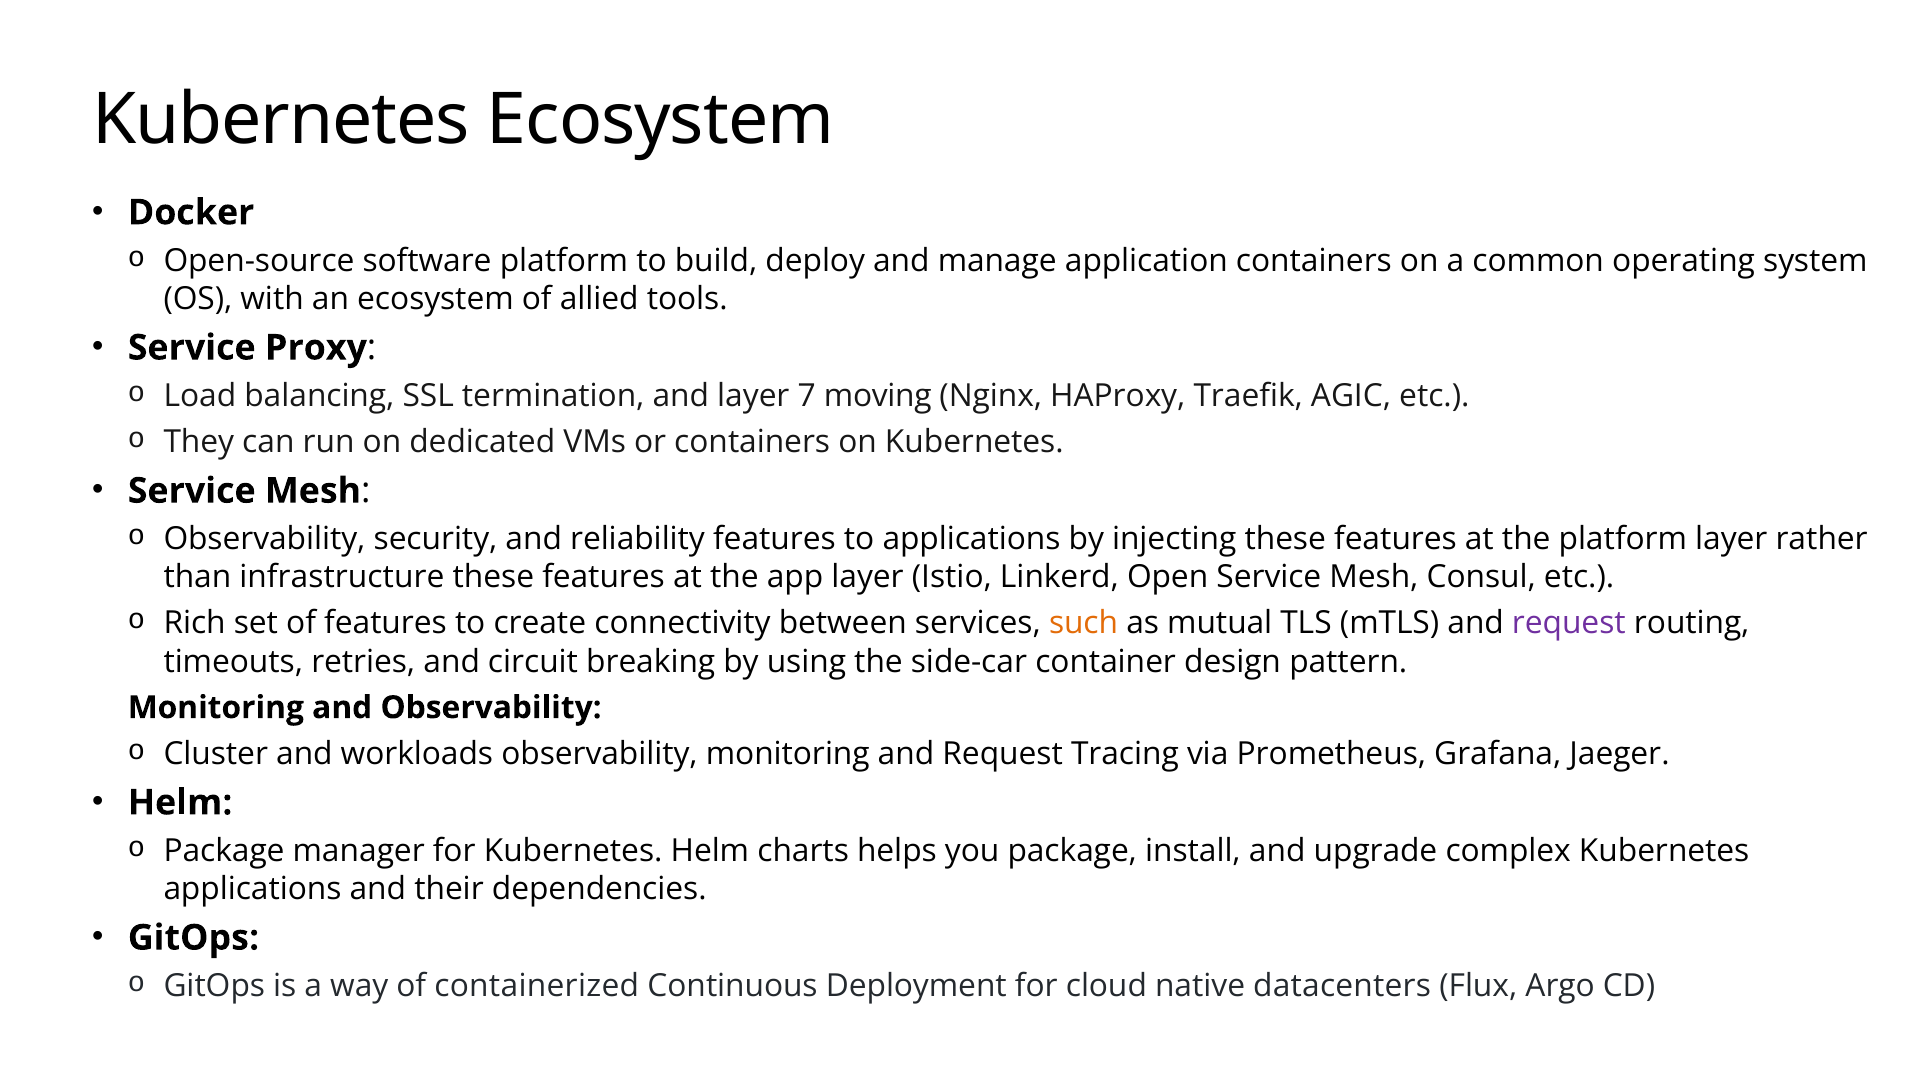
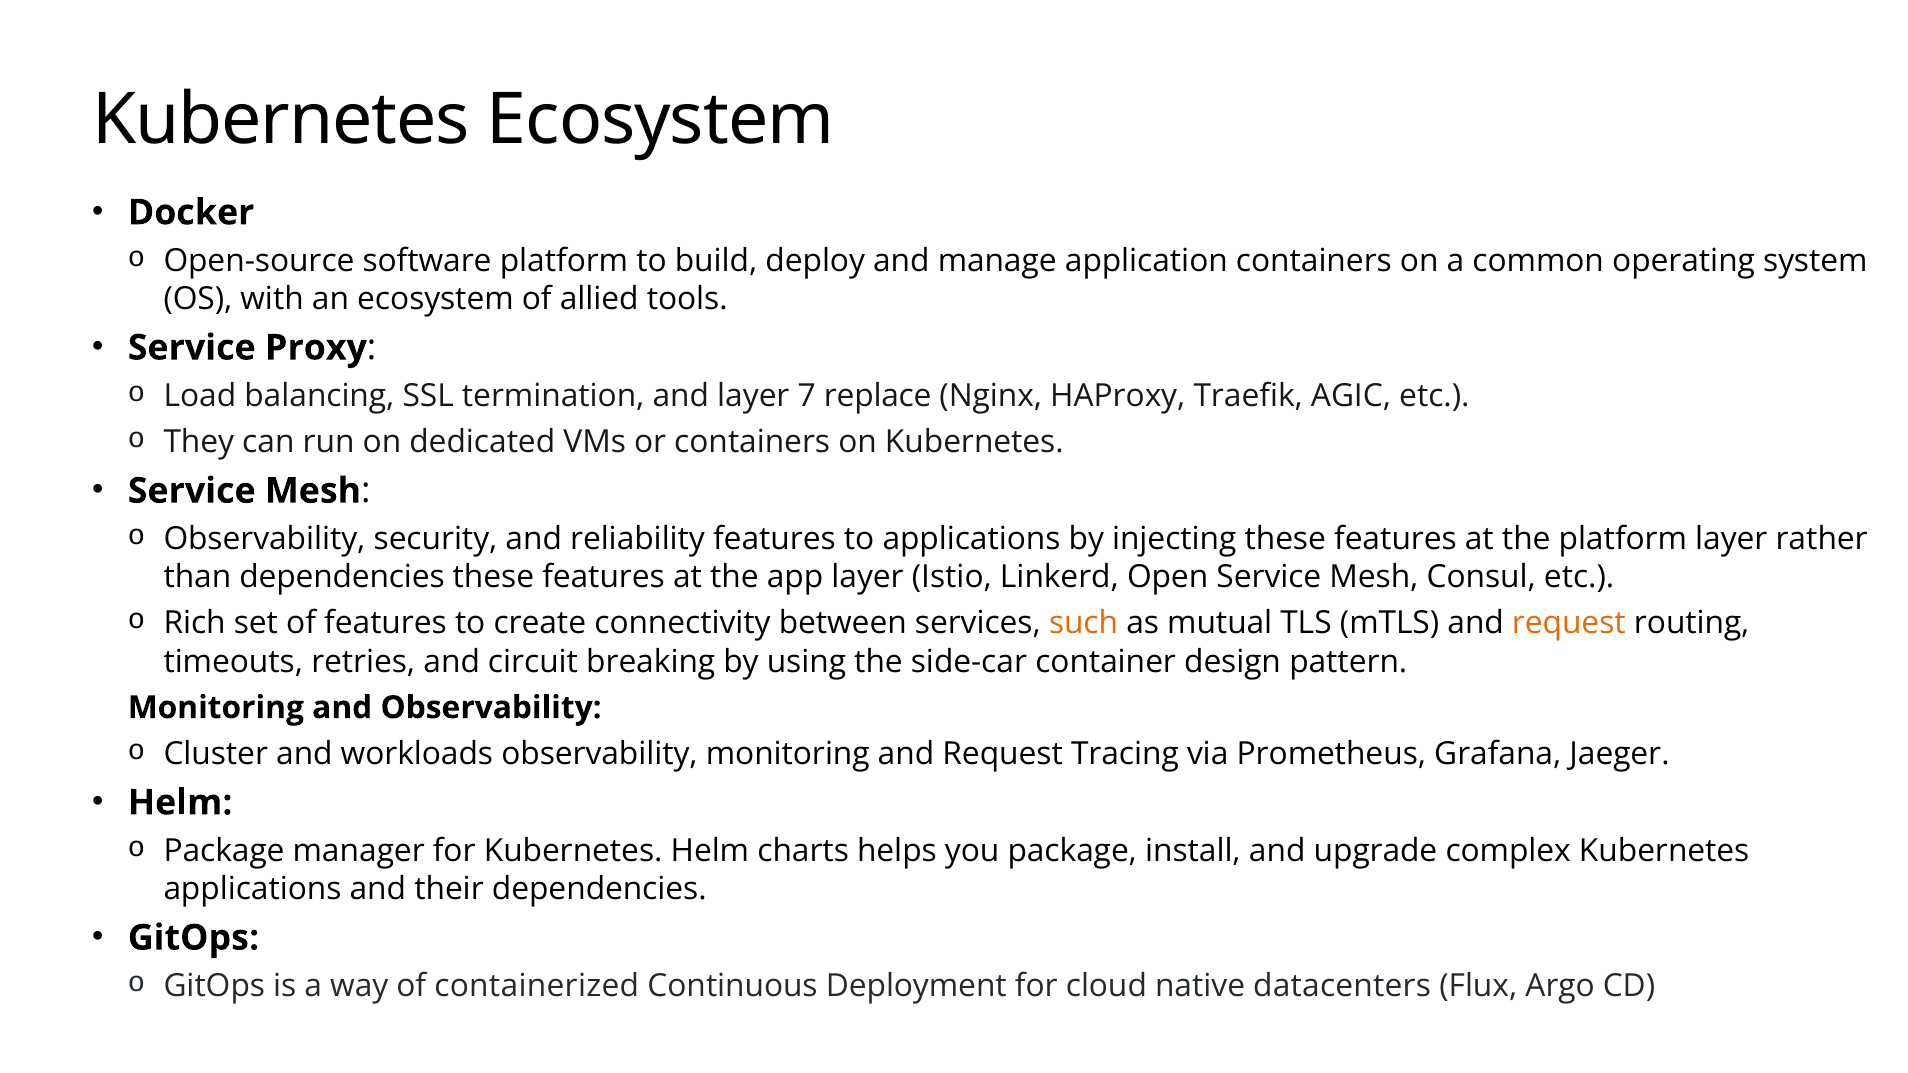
moving: moving -> replace (878, 396)
than infrastructure: infrastructure -> dependencies (342, 577)
request colour: purple -> orange (1569, 624)
